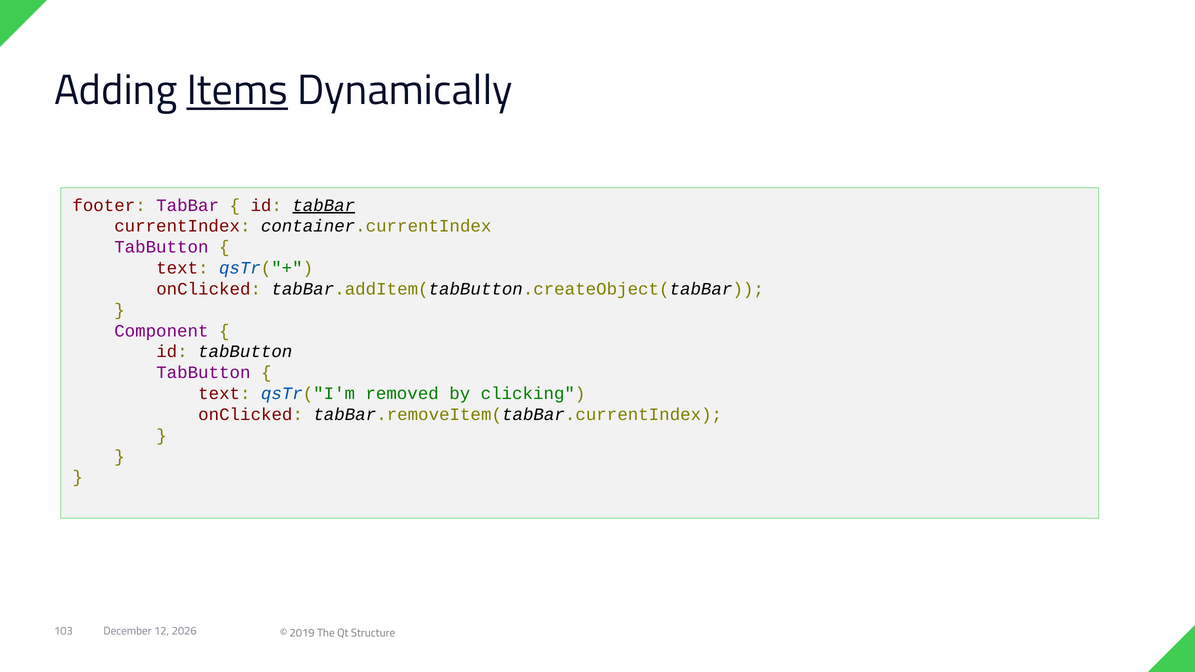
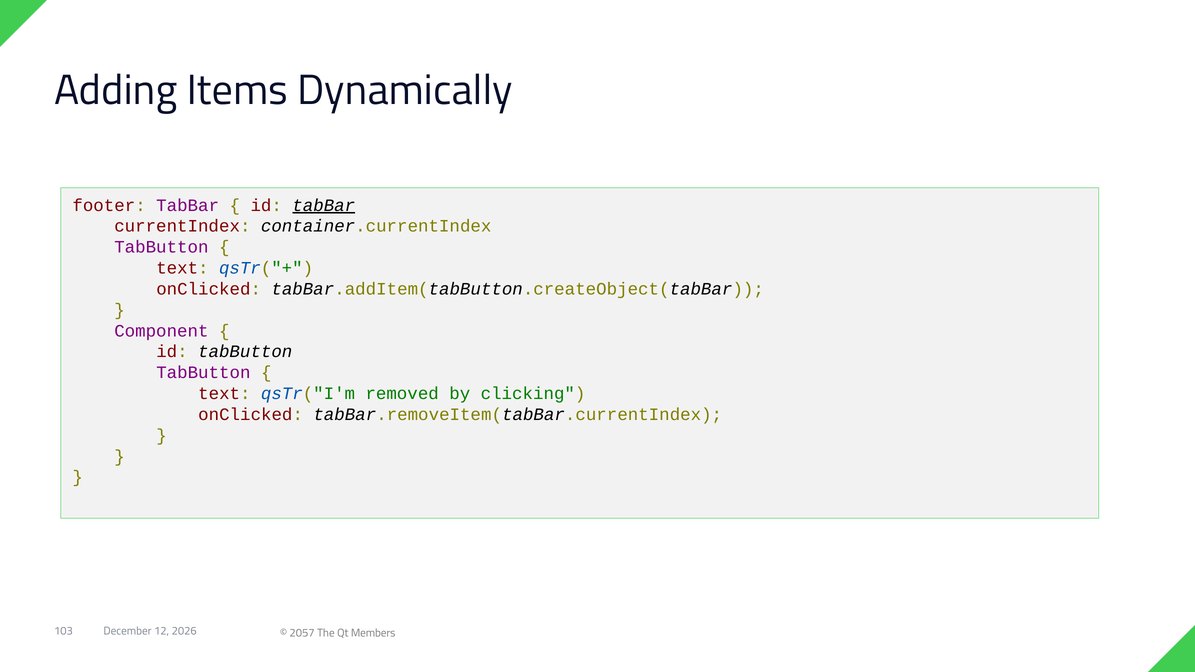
Items underline: present -> none (237, 90)
2019: 2019 -> 2057 (302, 633)
Structure: Structure -> Members (373, 633)
